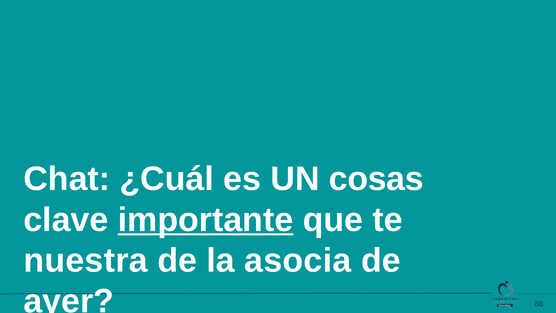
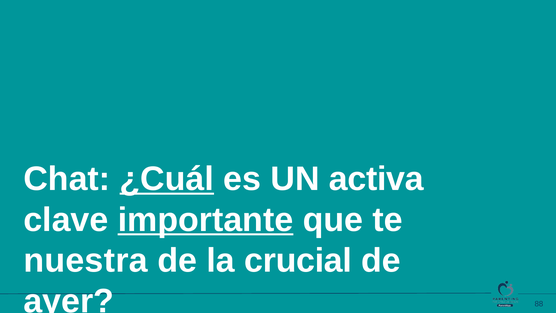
¿Cuál underline: none -> present (167, 179)
cosas: cosas -> activa (376, 179)
asocia: asocia -> crucial (298, 260)
